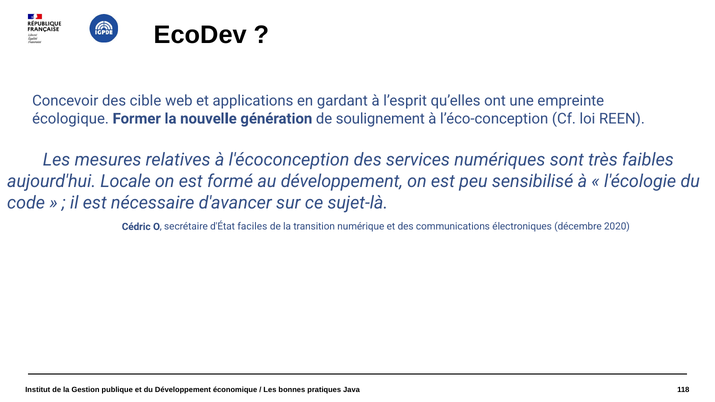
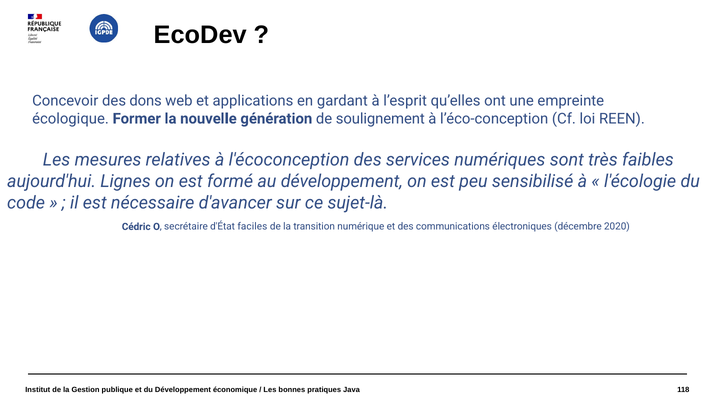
cible: cible -> dons (146, 101)
Locale: Locale -> Lignes (126, 181)
